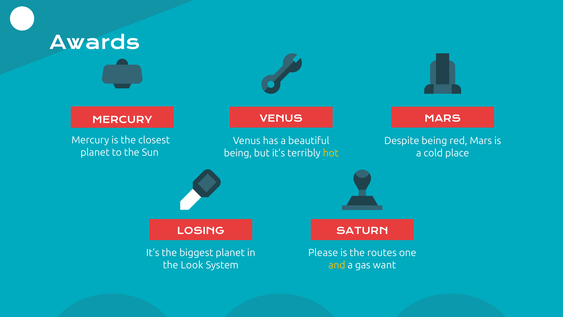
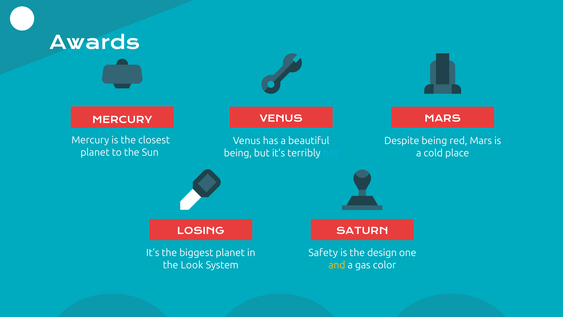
hot colour: yellow -> light blue (331, 153)
Please: Please -> Safety (323, 253)
routes: routes -> design (382, 253)
want: want -> color (384, 265)
